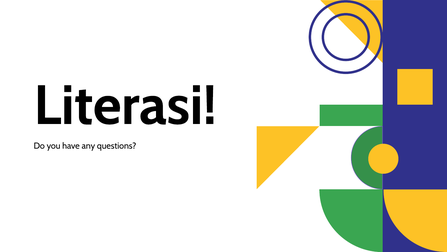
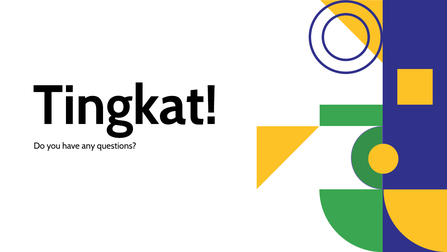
Literasi: Literasi -> Tingkat (125, 105)
